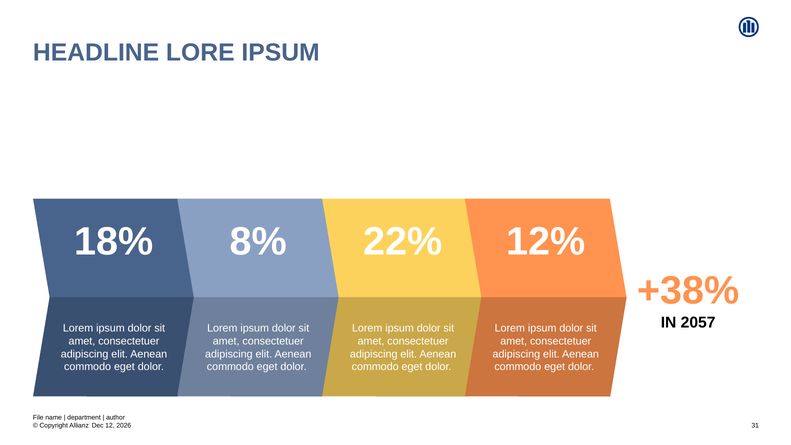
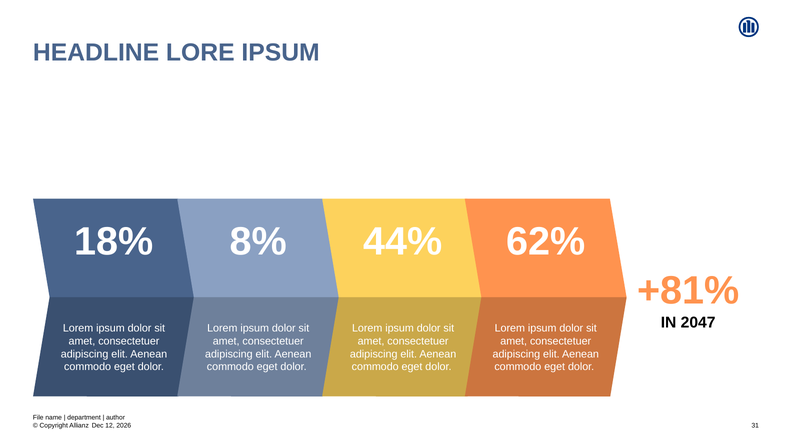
22%: 22% -> 44% (403, 242)
12%: 12% -> 62% (546, 242)
+38%: +38% -> +81% (688, 291)
2057: 2057 -> 2047 (698, 322)
